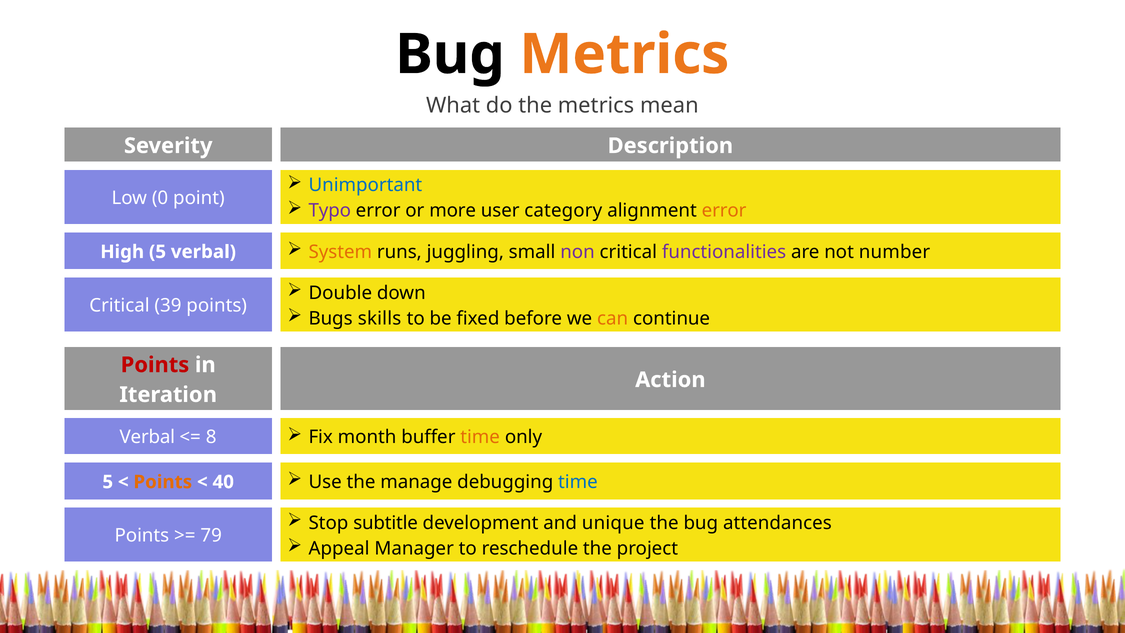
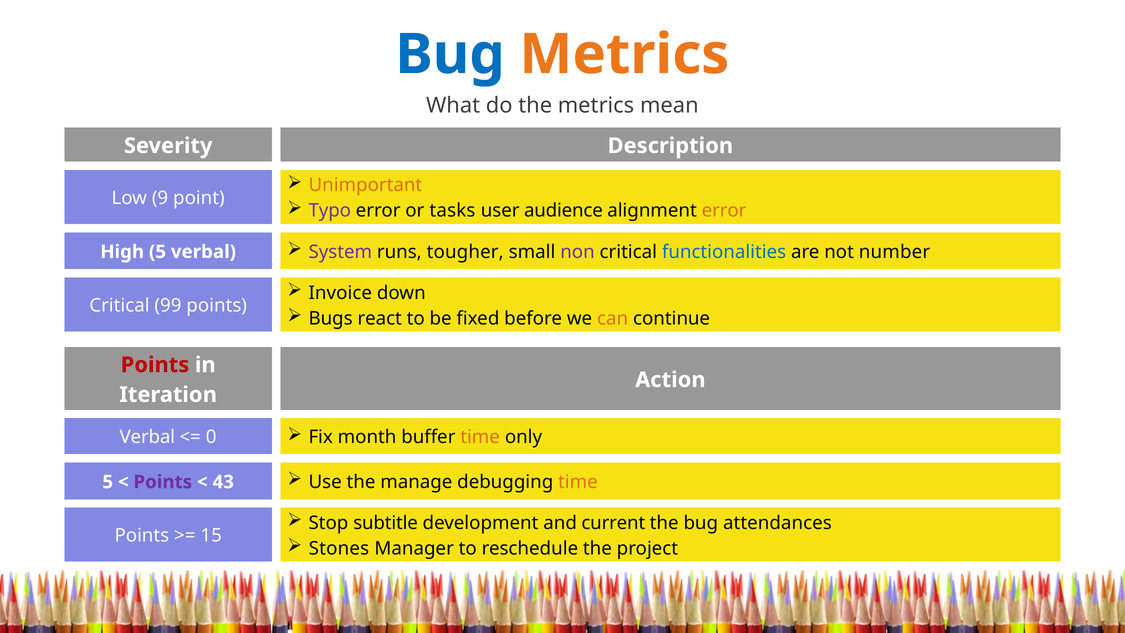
Bug colour: black -> blue (450, 55)
Unimportant colour: blue -> orange (365, 185)
0: 0 -> 9 (160, 198)
more: more -> tasks (452, 211)
category: category -> audience (563, 211)
System colour: orange -> purple (340, 252)
juggling: juggling -> tougher (465, 252)
functionalities colour: purple -> blue (724, 252)
Double: Double -> Invoice (340, 293)
39: 39 -> 99 (168, 305)
skills: skills -> react (380, 318)
8: 8 -> 0 (211, 437)
Points colour: orange -> purple (163, 482)
40: 40 -> 43 (223, 482)
time colour: blue -> orange (578, 482)
unique: unique -> current (613, 523)
79: 79 -> 15 (211, 536)
Appeal: Appeal -> Stones (339, 548)
